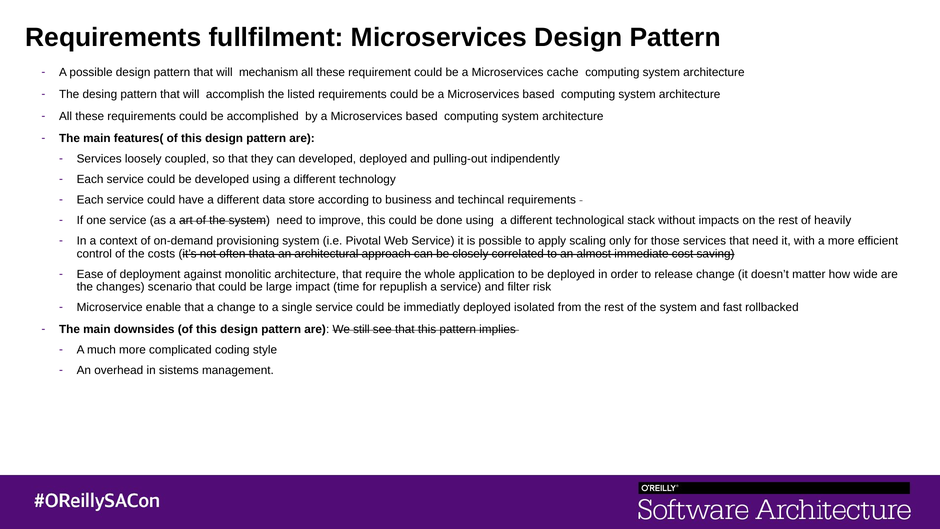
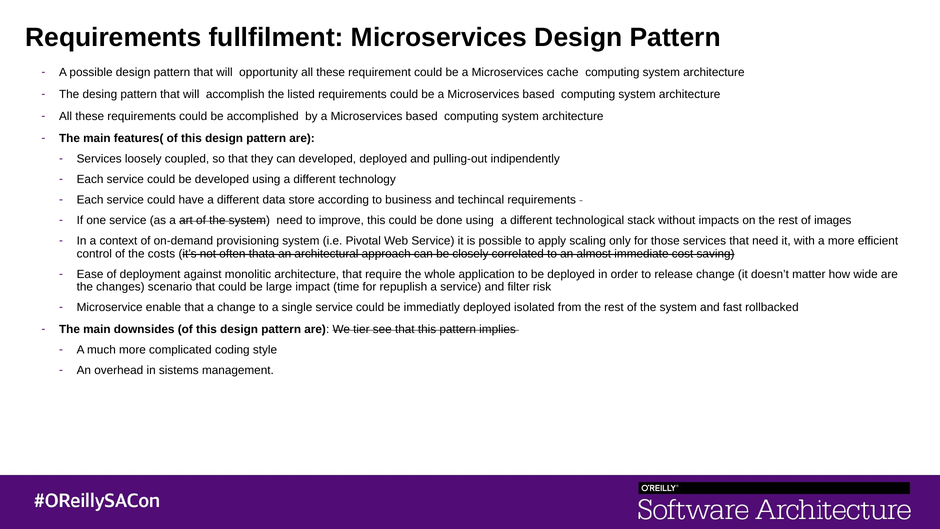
mechanism: mechanism -> opportunity (269, 72)
heavily: heavily -> images (833, 220)
still: still -> tier (361, 329)
